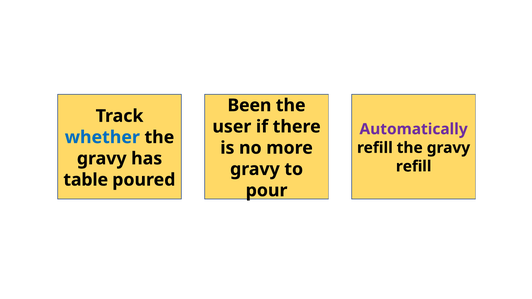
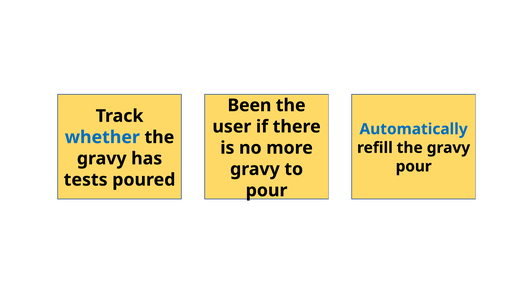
Automatically colour: purple -> blue (414, 129)
refill: refill -> pour (414, 166)
table: table -> tests (86, 180)
